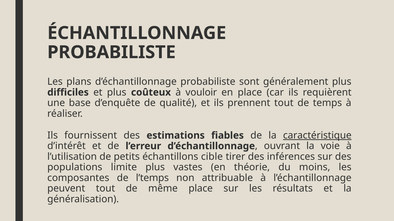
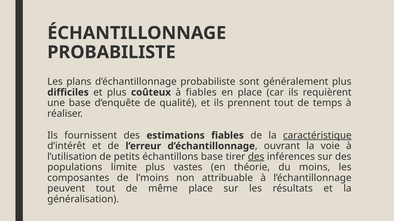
à vouloir: vouloir -> fiables (201, 93)
échantillons cible: cible -> base (212, 157)
des underline: none -> present (256, 157)
l’temps: l’temps -> l’moins (152, 178)
